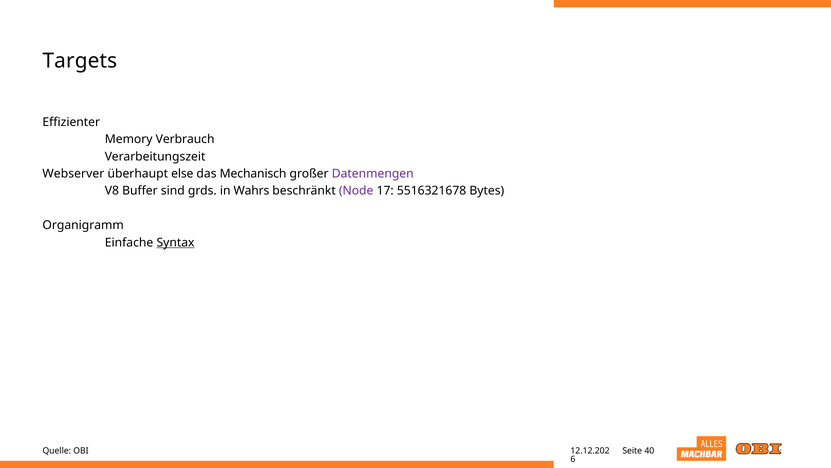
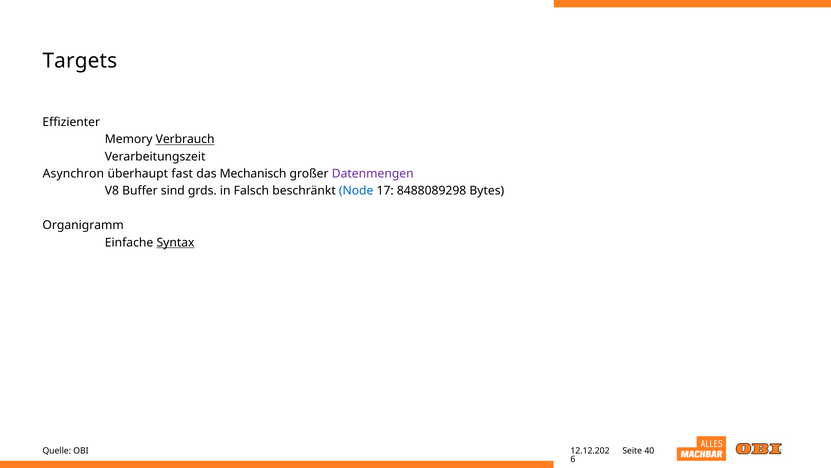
Verbrauch underline: none -> present (185, 139)
Webserver: Webserver -> Asynchron (73, 174)
else: else -> fast (182, 174)
Wahrs: Wahrs -> Falsch (251, 191)
Node colour: purple -> blue (356, 191)
5516321678: 5516321678 -> 8488089298 (432, 191)
